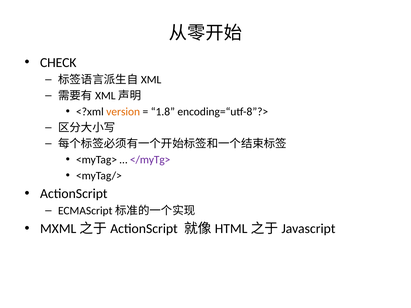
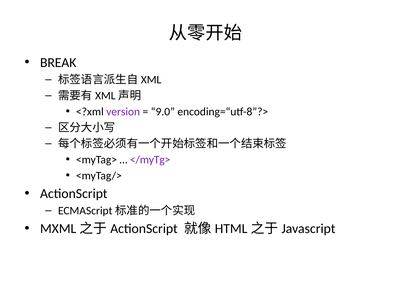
CHECK: CHECK -> BREAK (58, 63)
version colour: orange -> purple (123, 112)
1.8: 1.8 -> 9.0 (163, 112)
